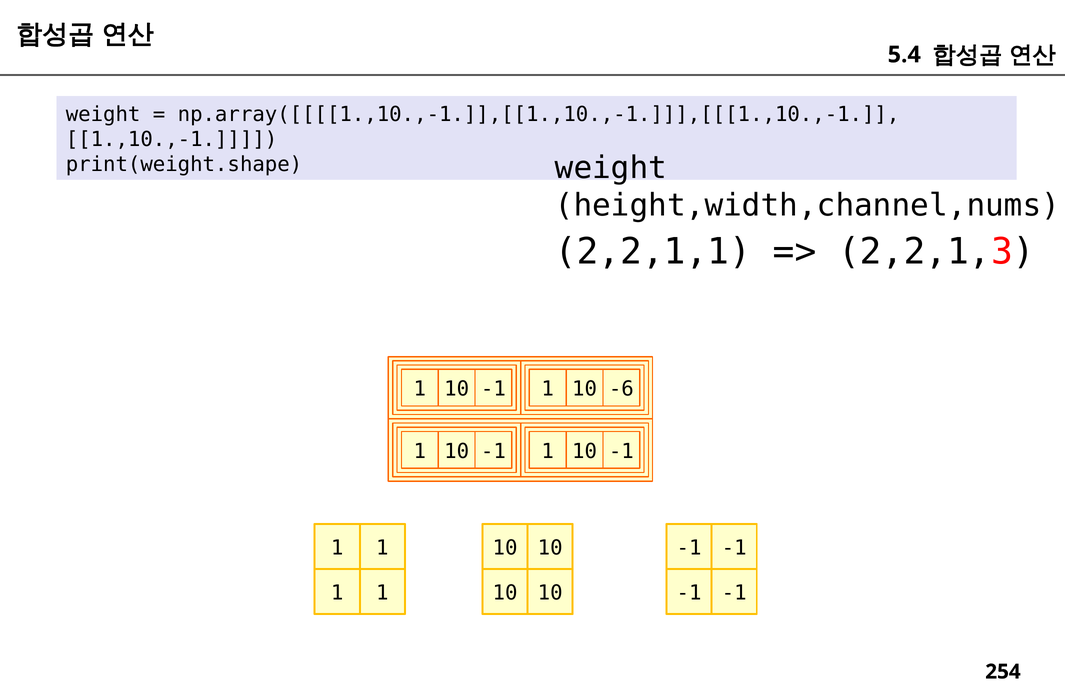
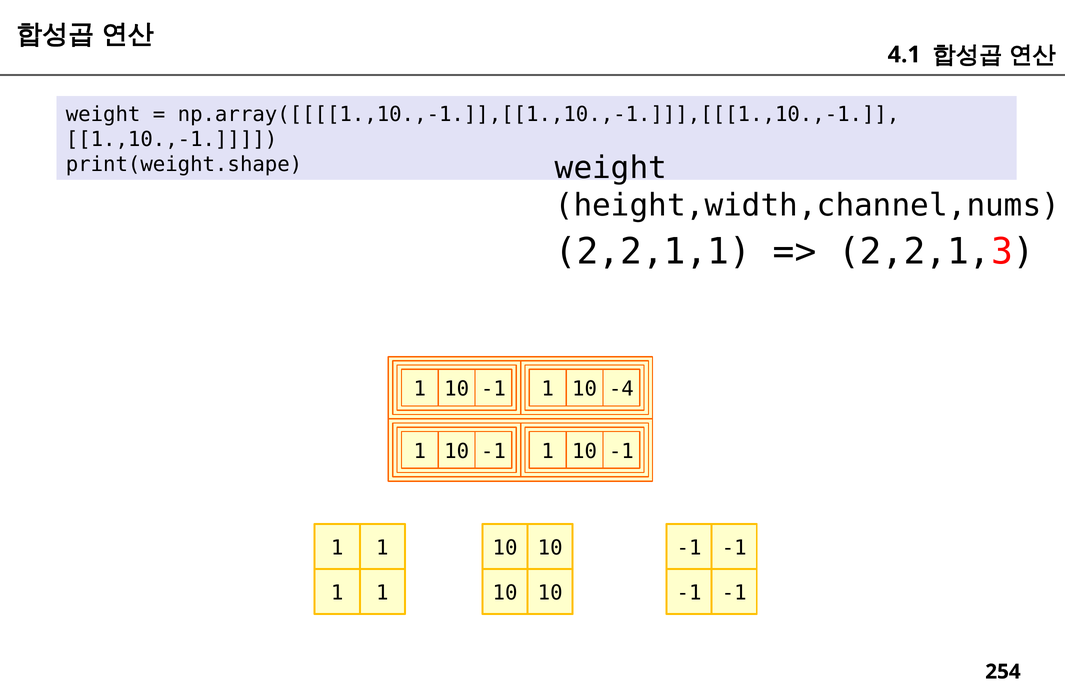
5.4: 5.4 -> 4.1 (904, 55)
-6: -6 -> -4 (621, 389)
